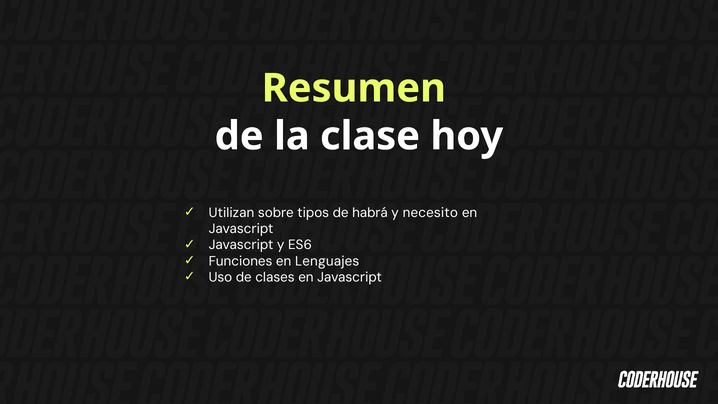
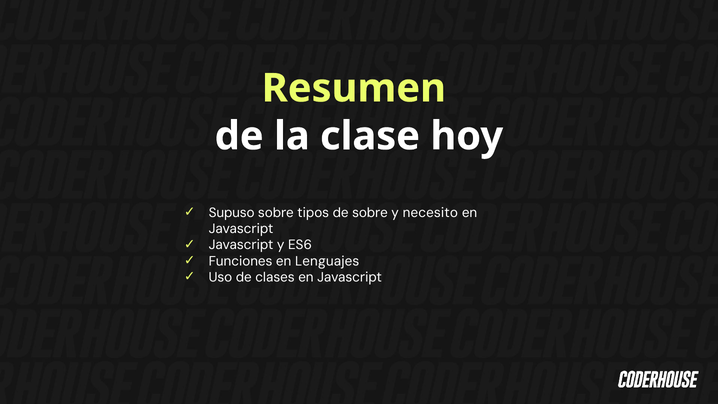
Utilizan: Utilizan -> Supuso (232, 213)
de habrá: habrá -> sobre (370, 213)
